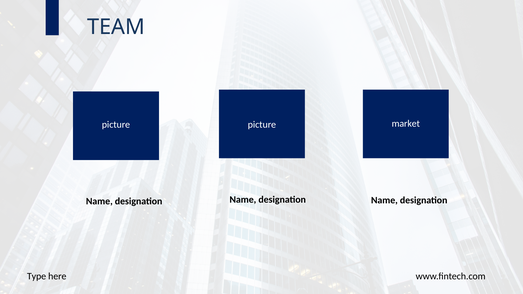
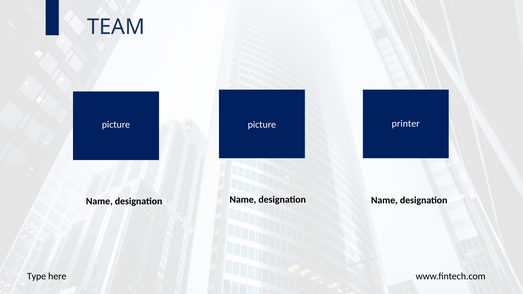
market: market -> printer (406, 124)
